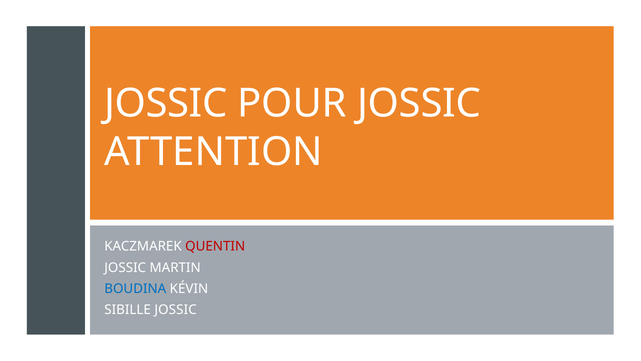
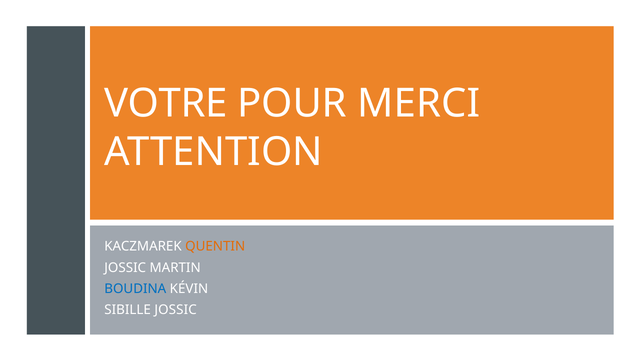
JOSSIC: JOSSIC -> VOTRE (166, 104)
POUR JOSSIC: JOSSIC -> MERCI (419, 104)
QUENTIN colour: red -> orange (215, 246)
